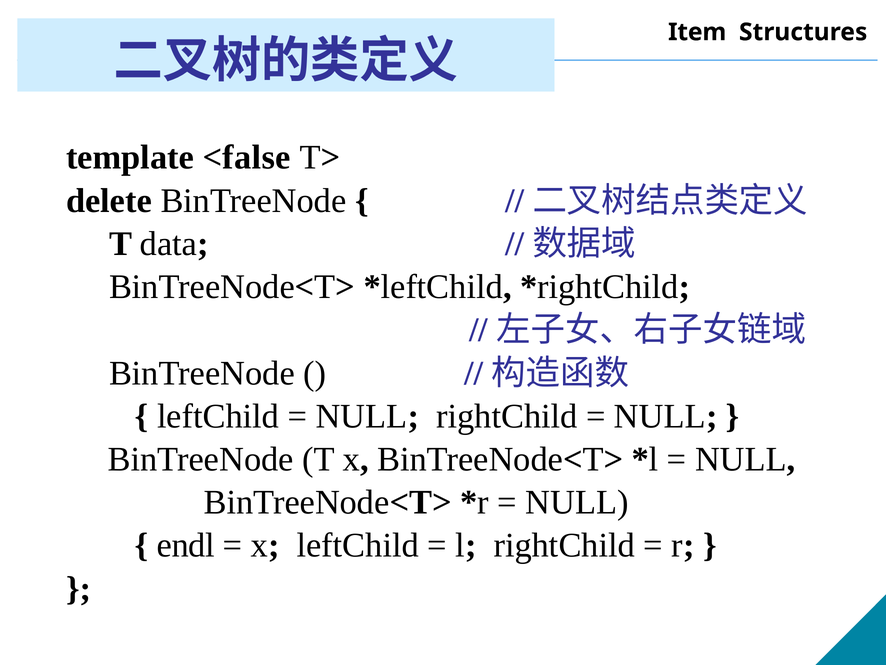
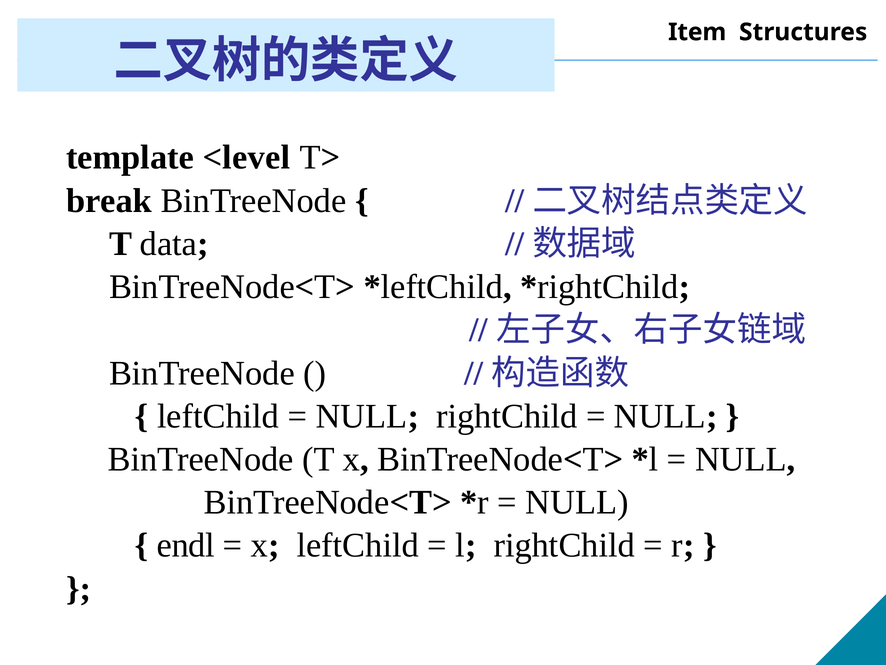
<false: <false -> <level (246, 157)
delete: delete -> break (109, 201)
